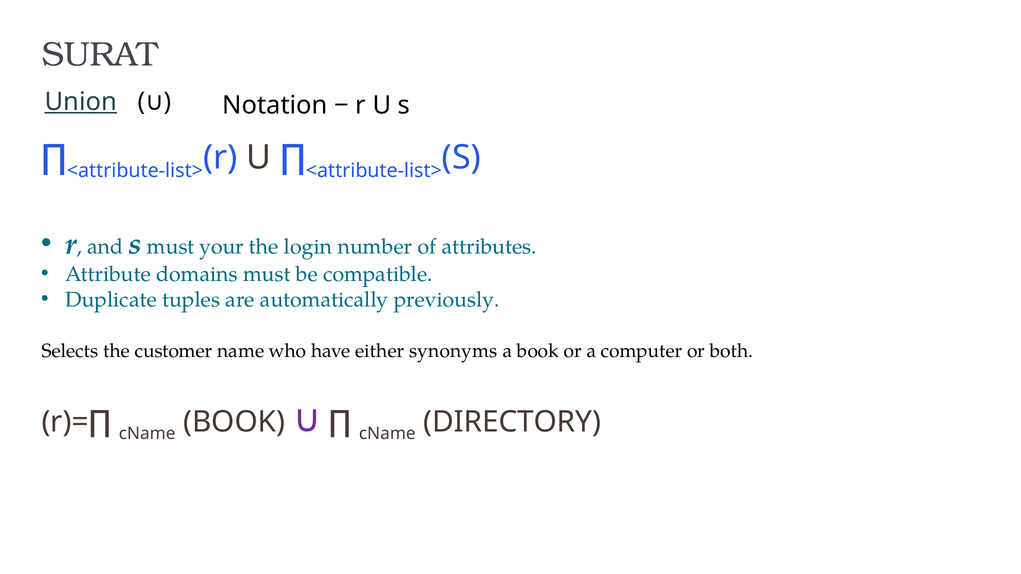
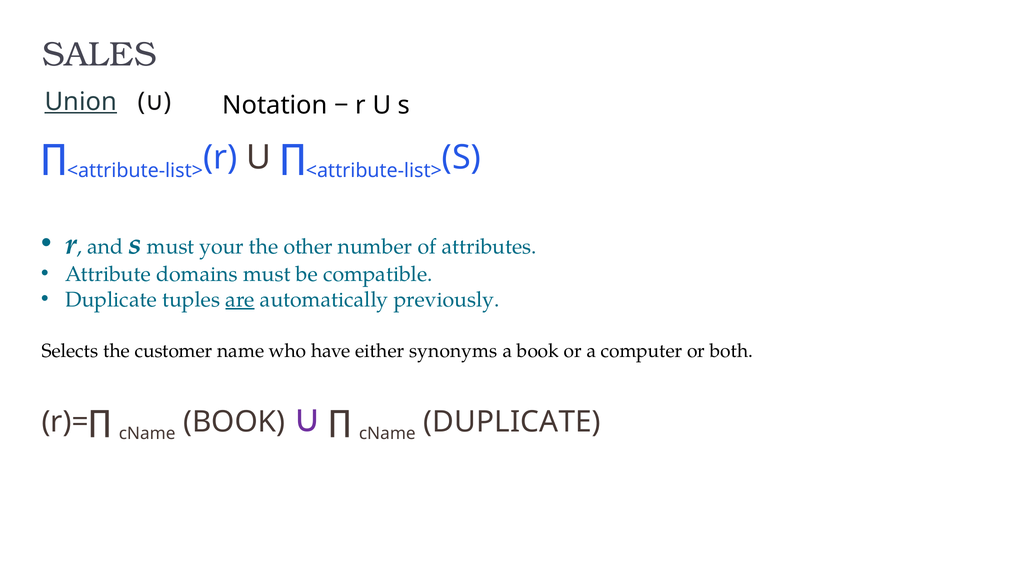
SURAT: SURAT -> SALES (99, 55)
login: login -> other (308, 247)
are underline: none -> present (240, 300)
cName DIRECTORY: DIRECTORY -> DUPLICATE (512, 422)
